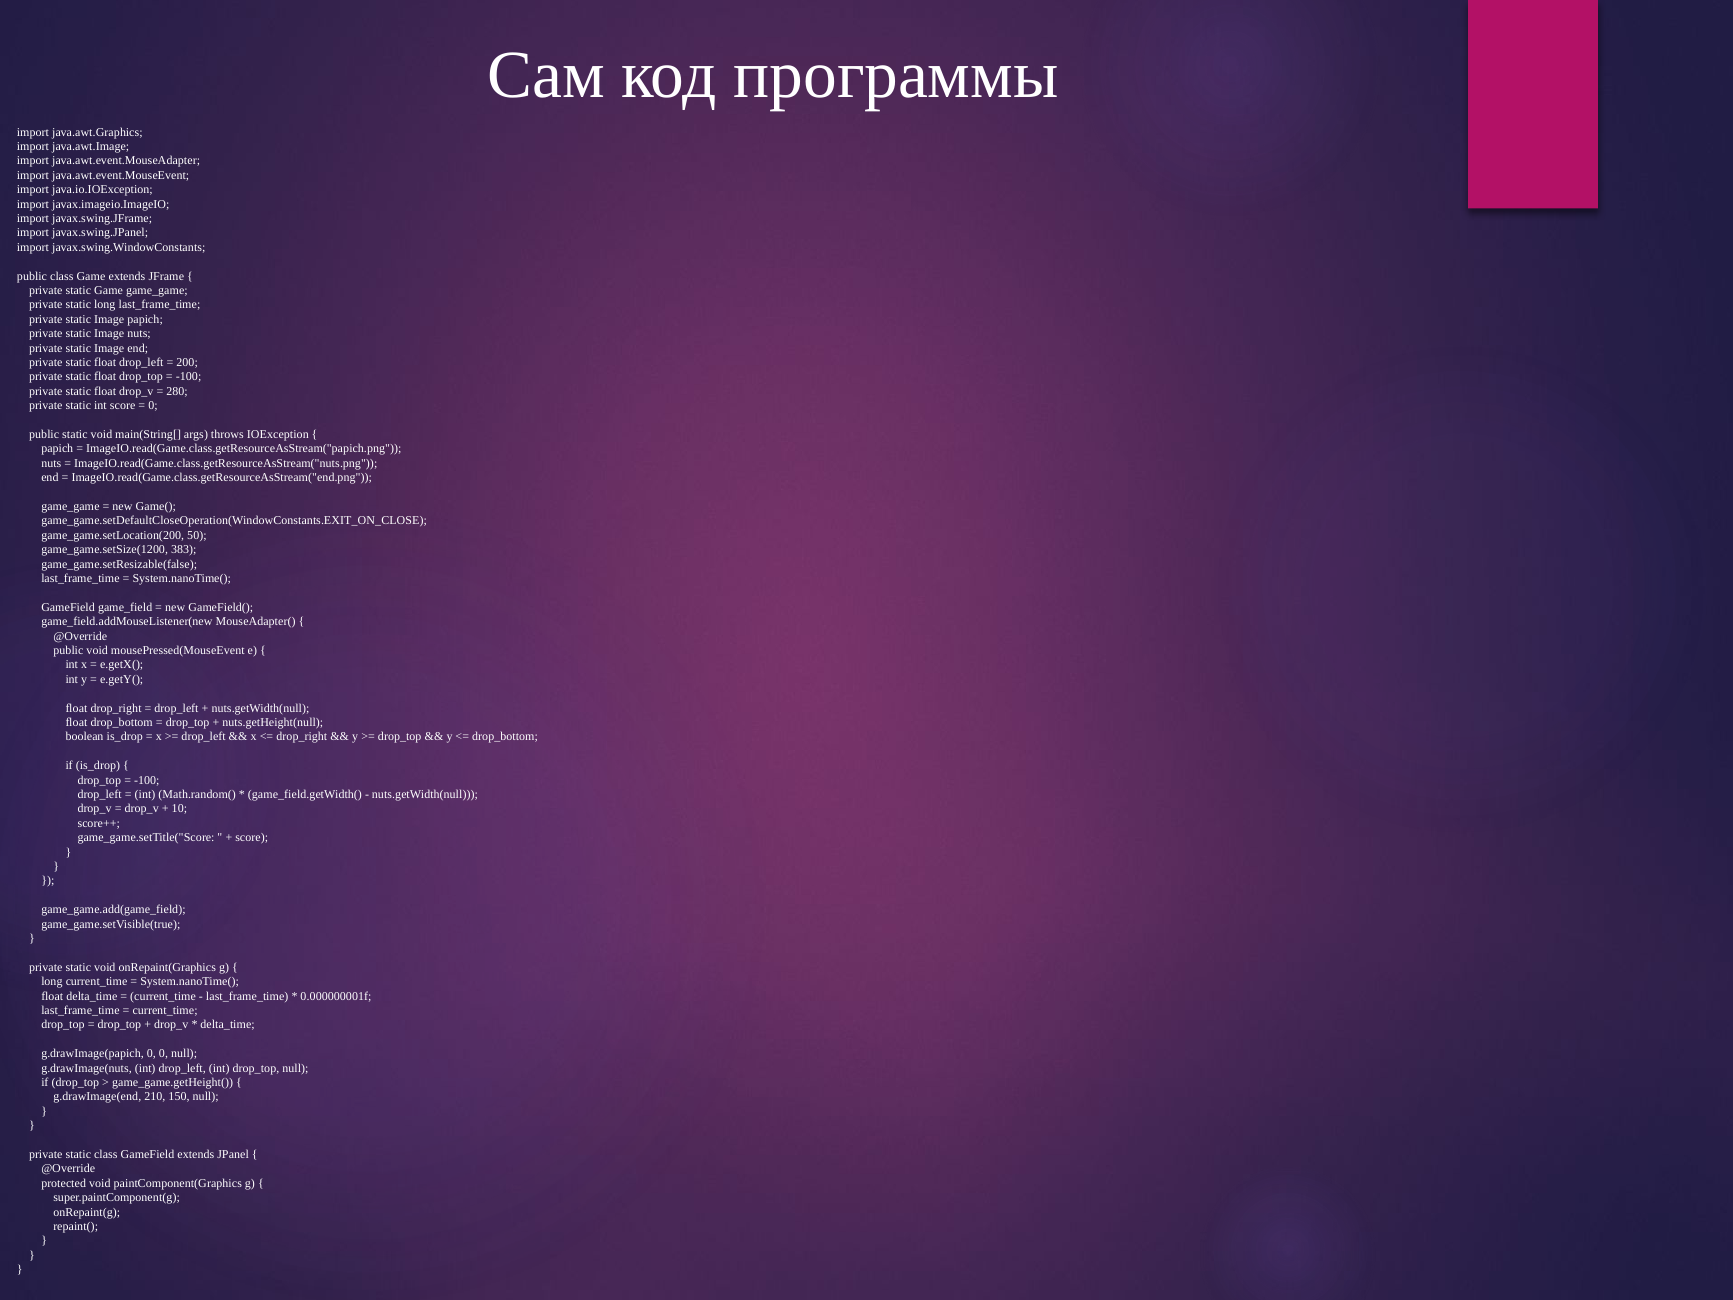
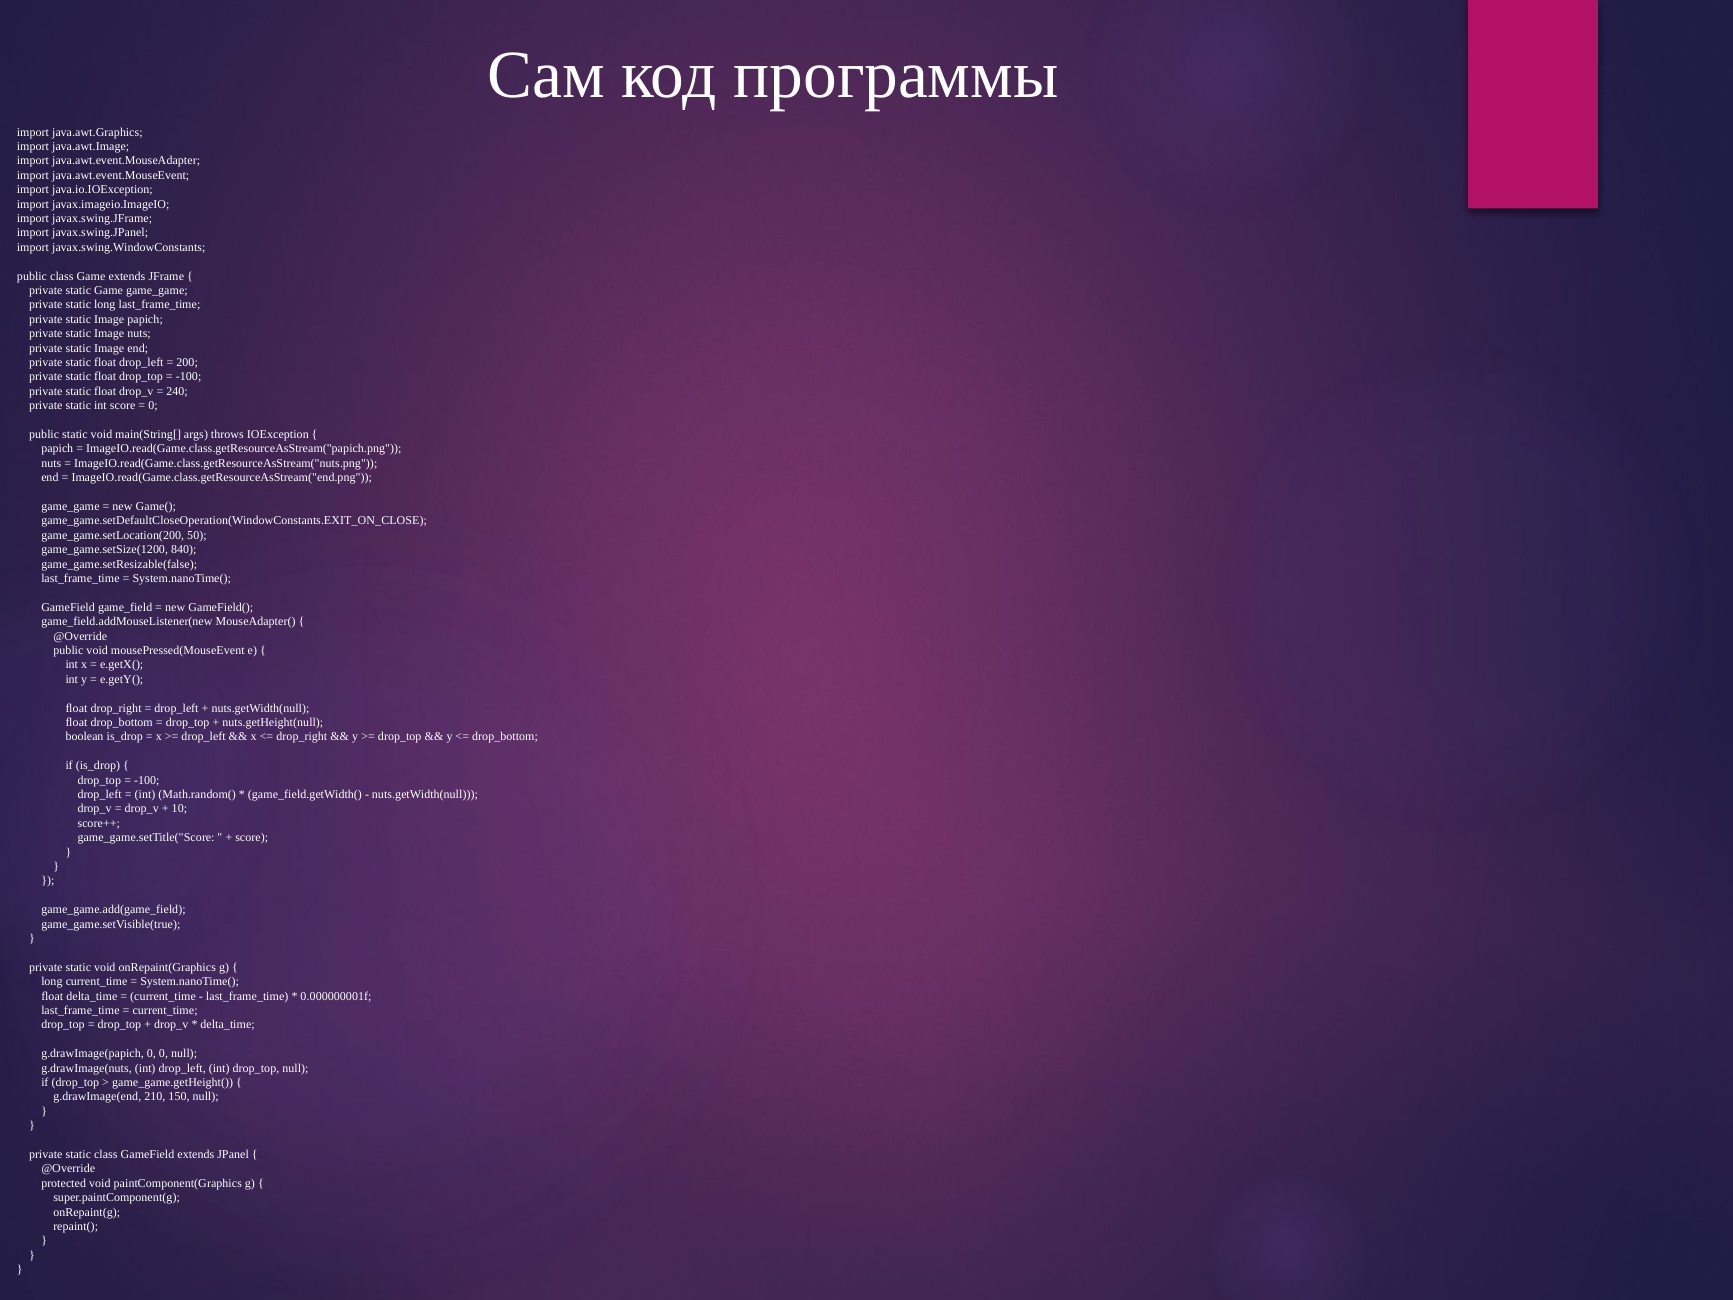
280: 280 -> 240 (177, 391)
383: 383 -> 840 (184, 550)
